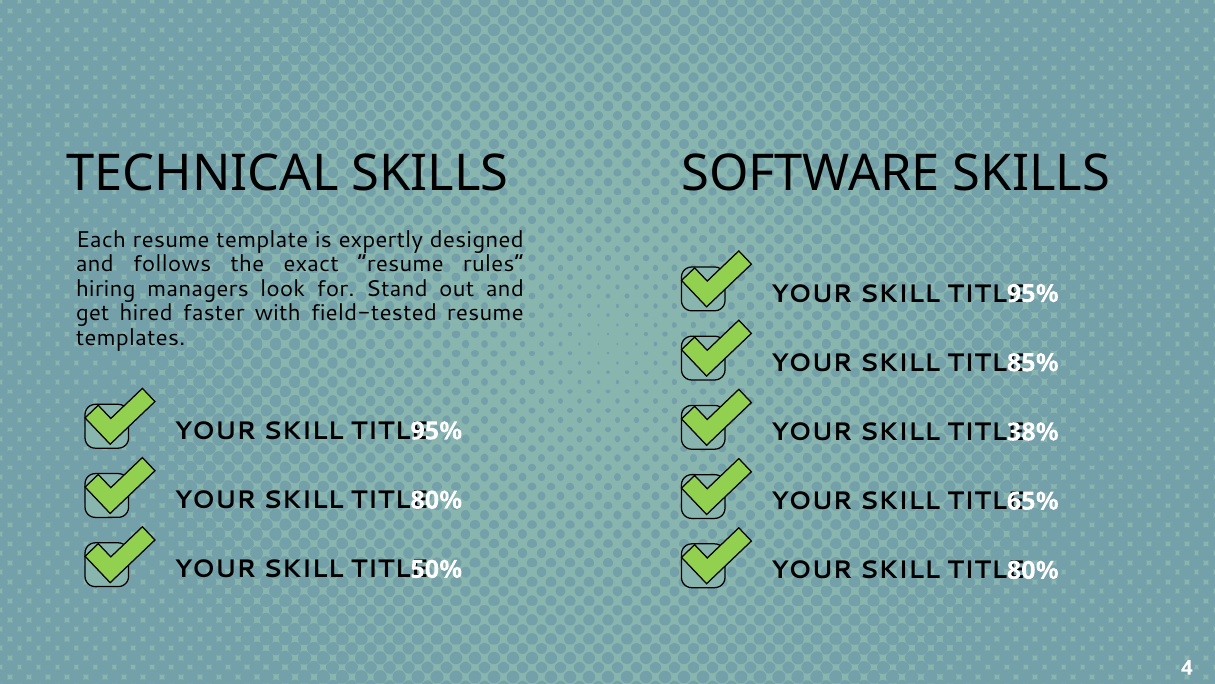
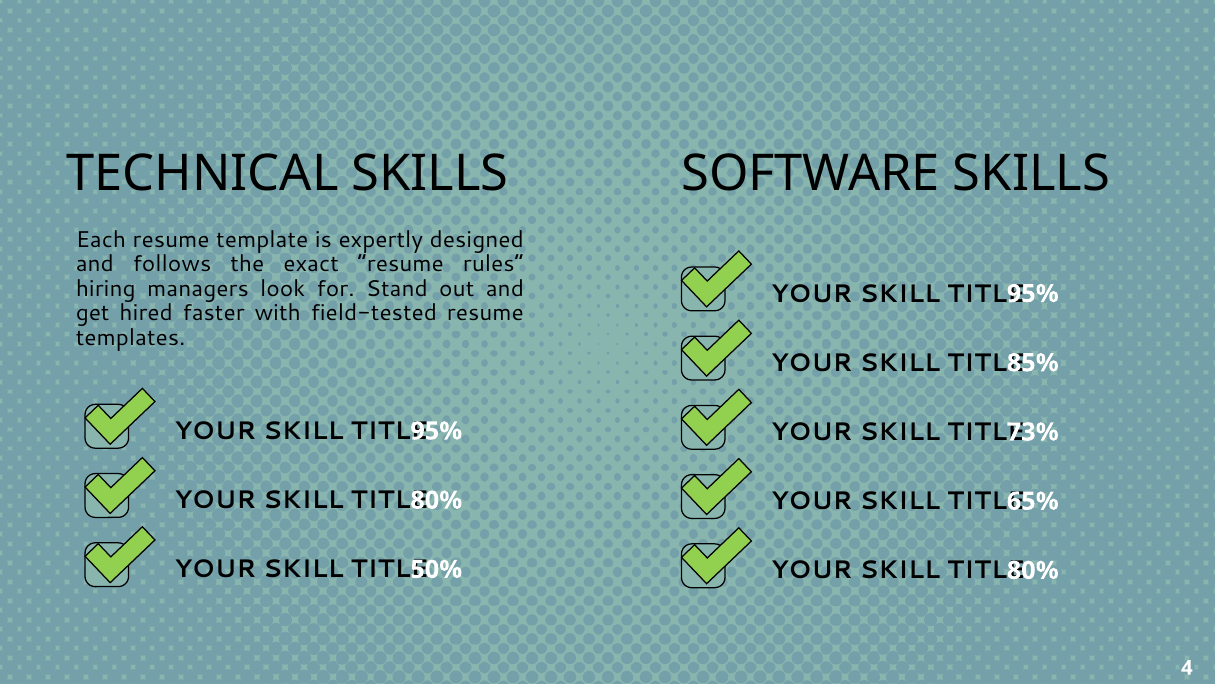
38%: 38% -> 73% (1033, 432)
